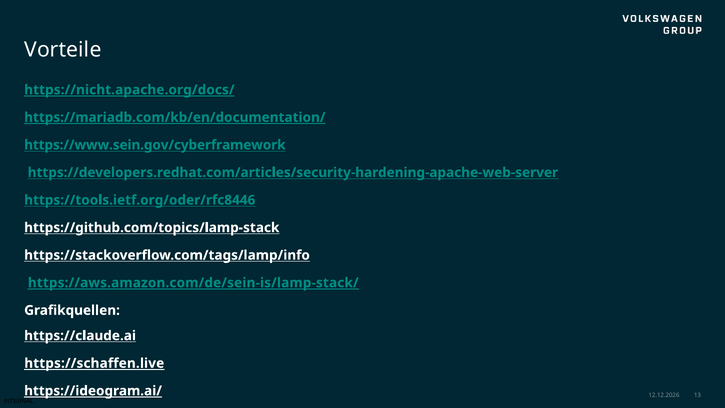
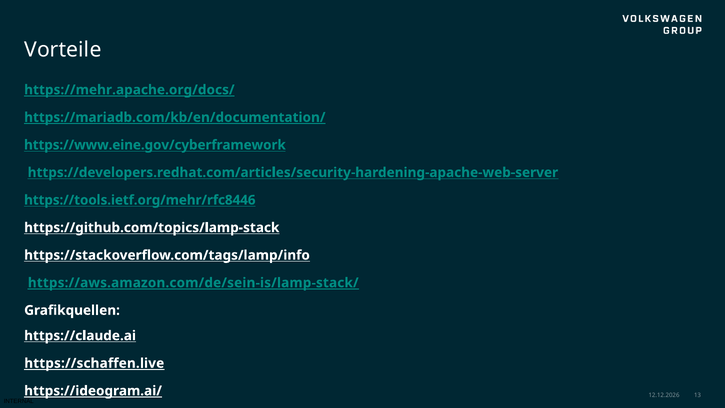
https://nicht.apache.org/docs/: https://nicht.apache.org/docs/ -> https://mehr.apache.org/docs/ (129, 90)
https://www.sein.gov/cyberframework: https://www.sein.gov/cyberframework -> https://www.eine.gov/cyberframework (155, 145)
https://tools.ietf.org/oder/rfc8446: https://tools.ietf.org/oder/rfc8446 -> https://tools.ietf.org/mehr/rfc8446 (140, 200)
